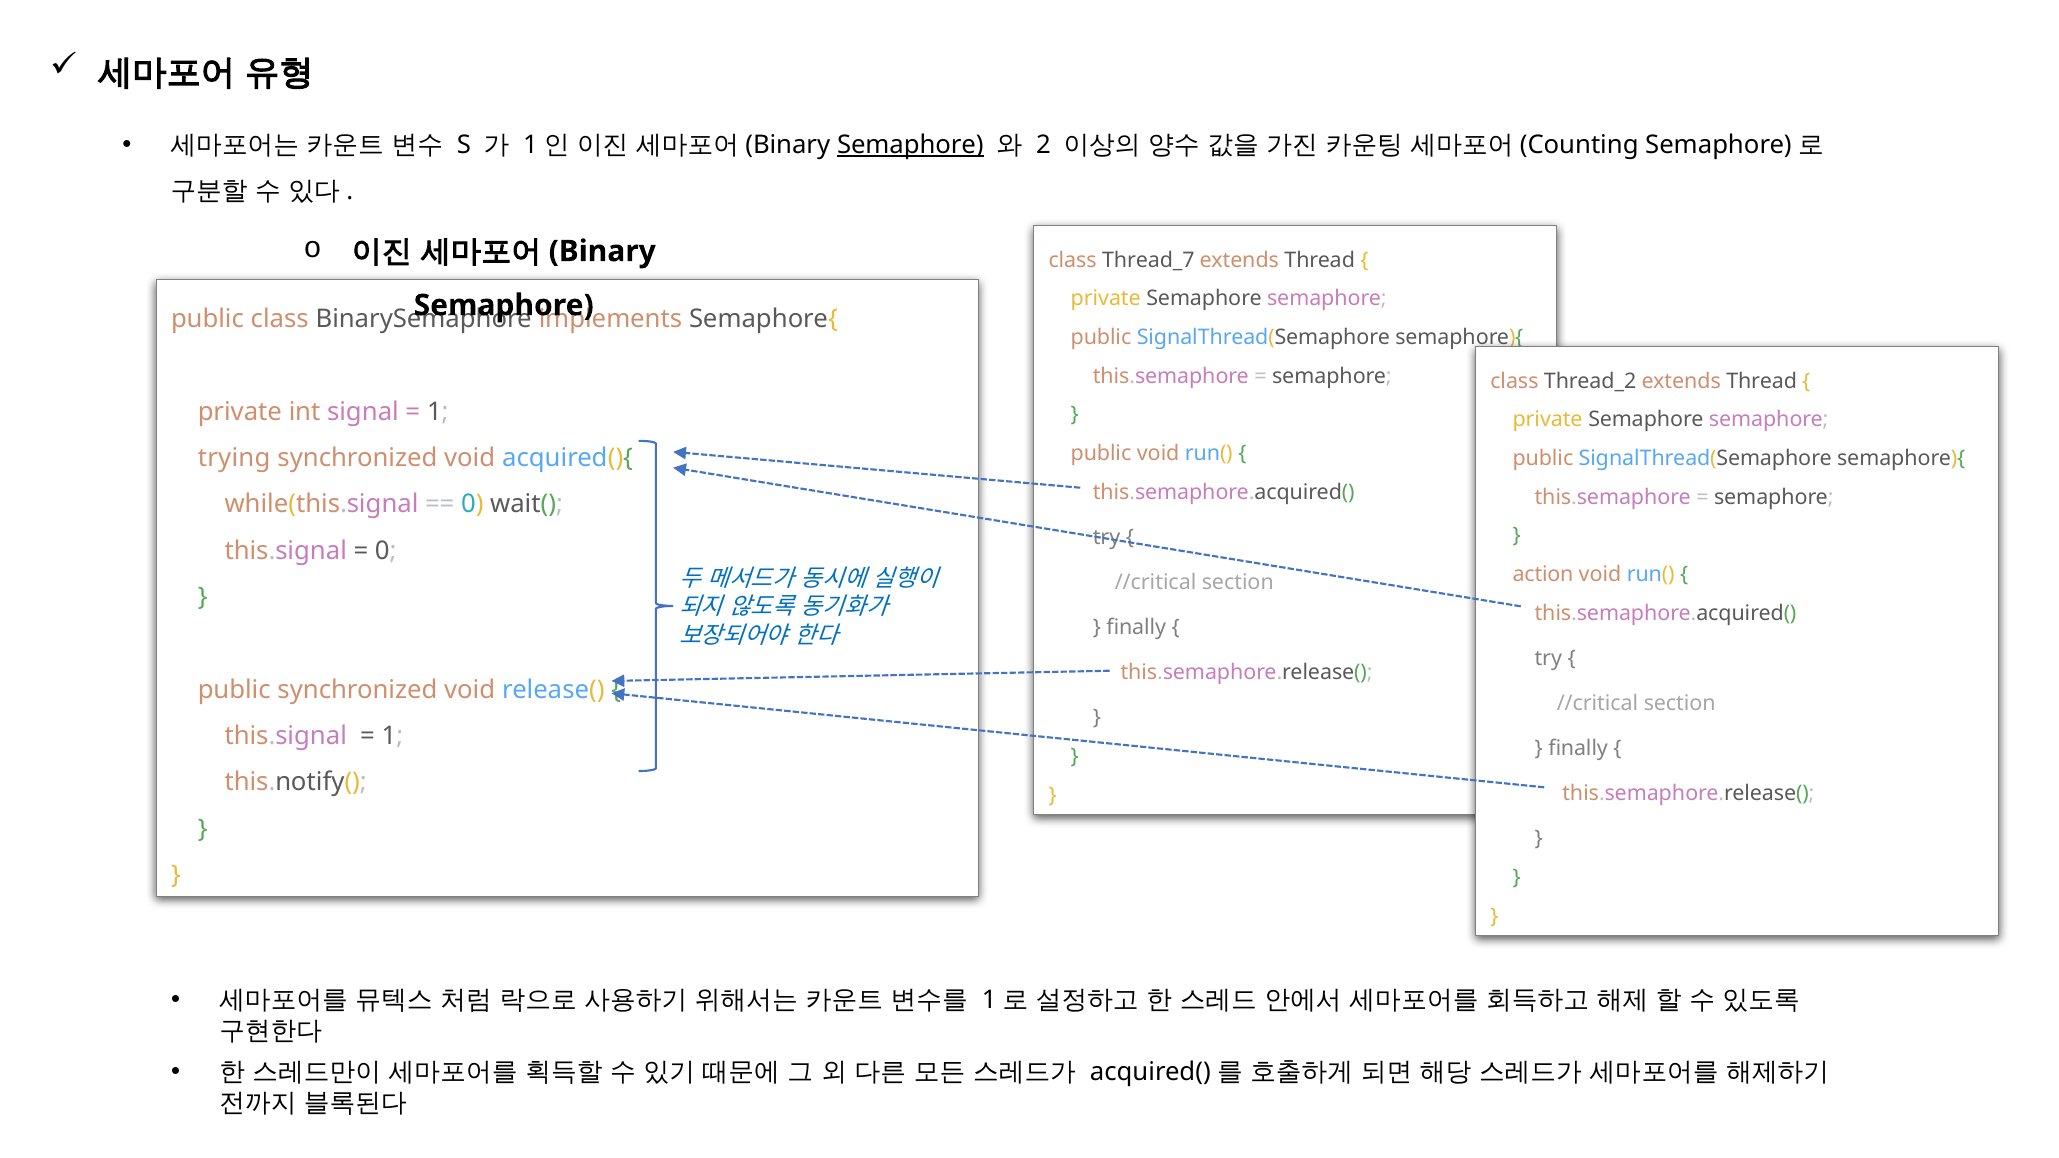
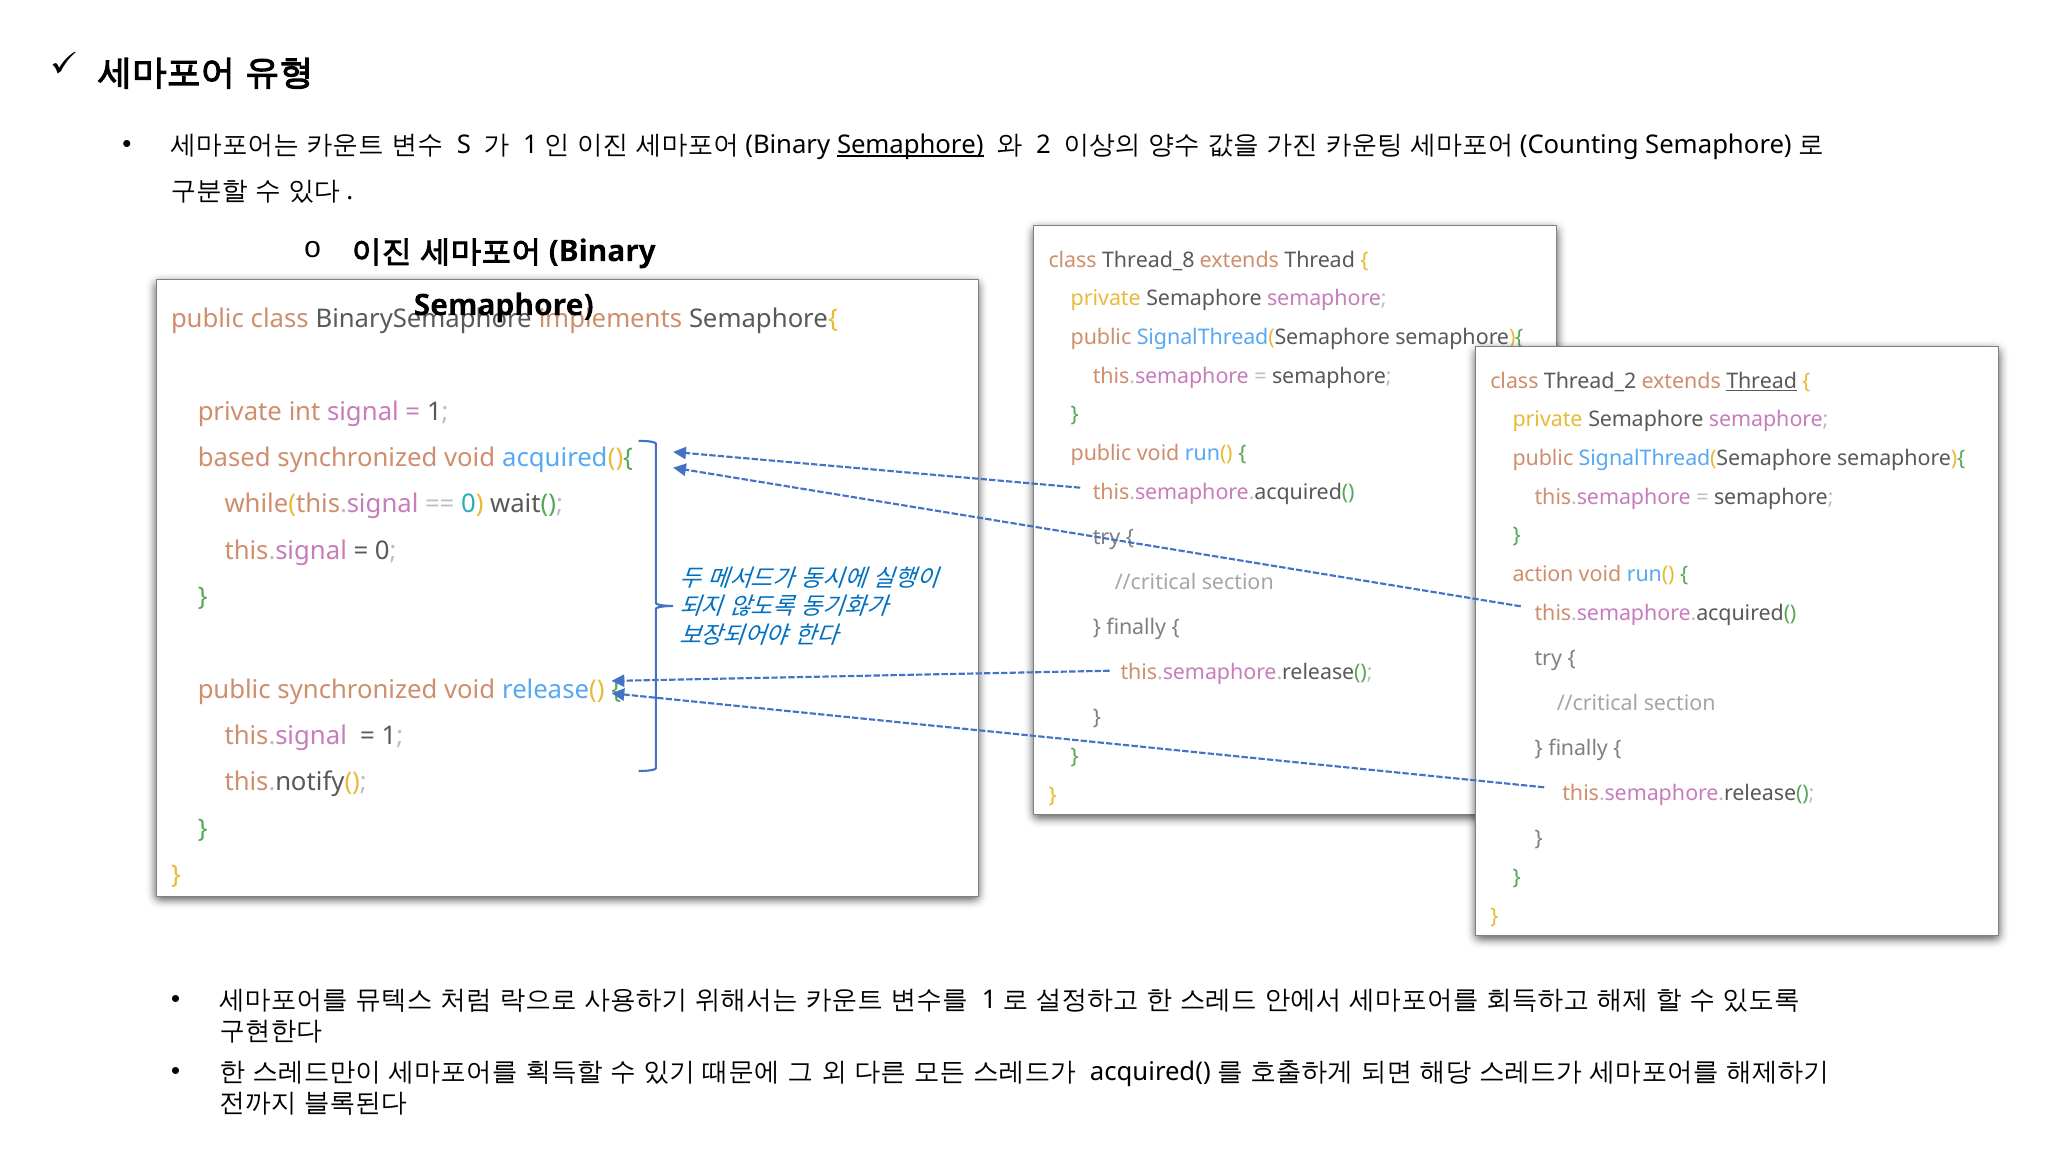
Thread_7: Thread_7 -> Thread_8 (1148, 260)
Thread underline: none -> present (1762, 381)
trying: trying -> based (234, 458)
